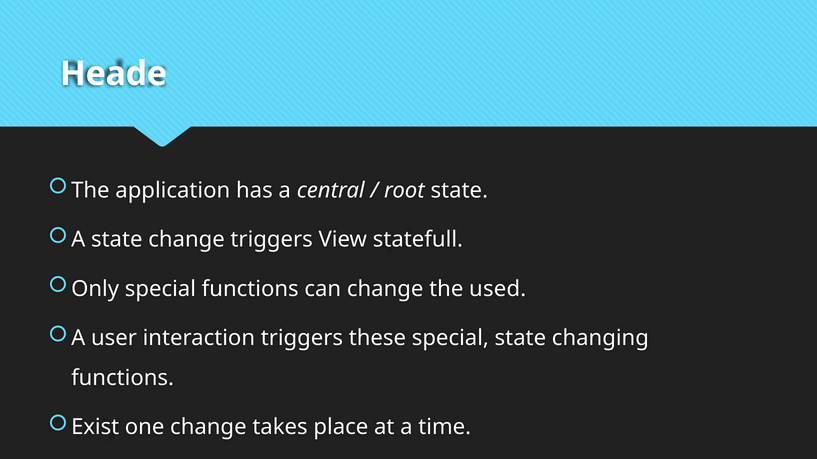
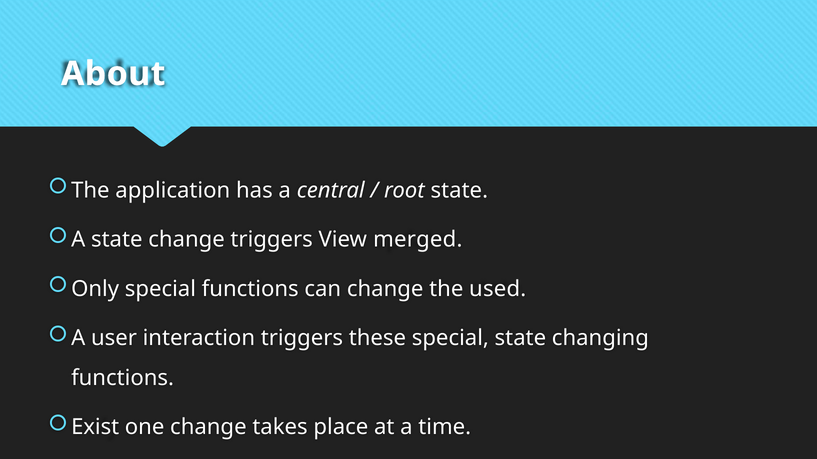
Heade: Heade -> About (113, 74)
statefull: statefull -> merged (418, 240)
